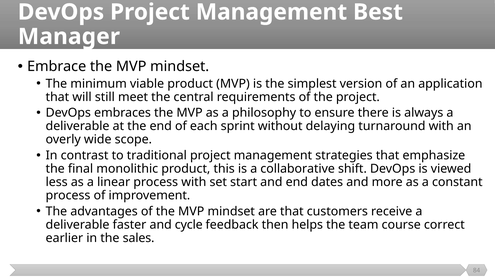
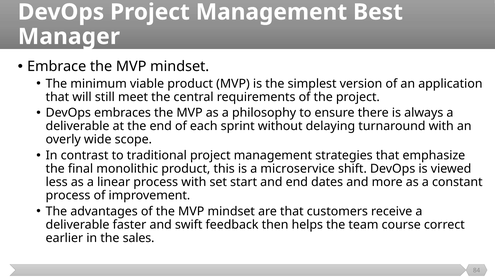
collaborative: collaborative -> microservice (298, 169)
cycle: cycle -> swift (189, 225)
